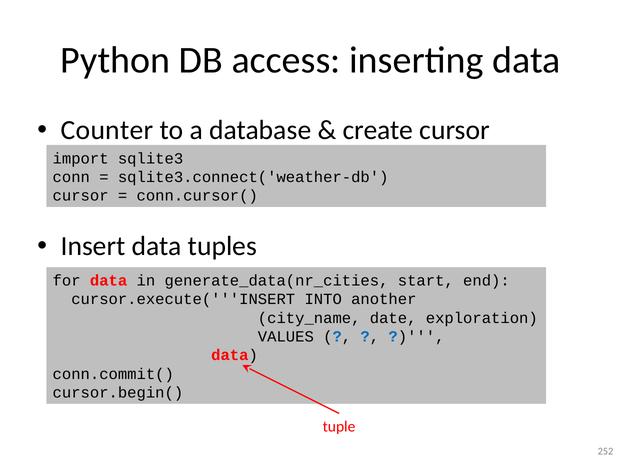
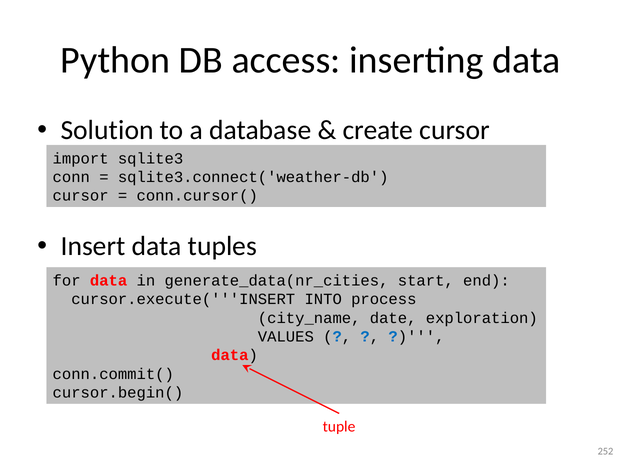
Counter: Counter -> Solution (107, 130)
another: another -> process (384, 300)
